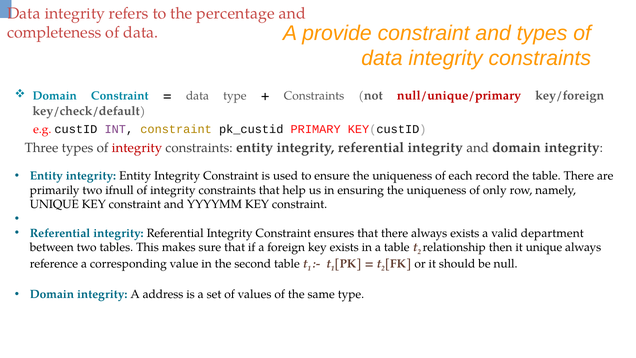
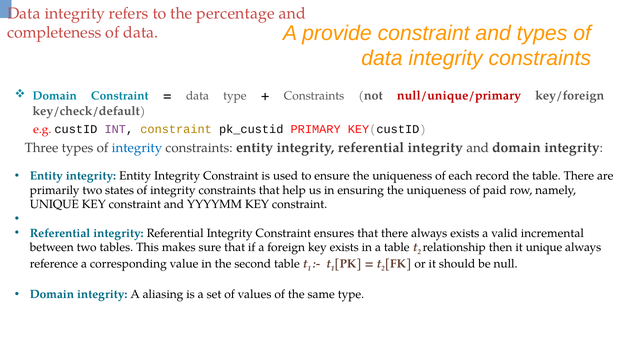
integrity colour: red -> blue (137, 148)
ifnull: ifnull -> states (120, 190)
only: only -> paid (495, 190)
department: department -> incremental (552, 233)
address: address -> aliasing (163, 294)
